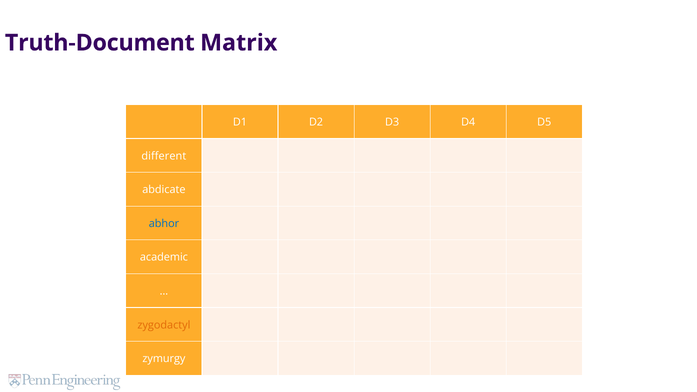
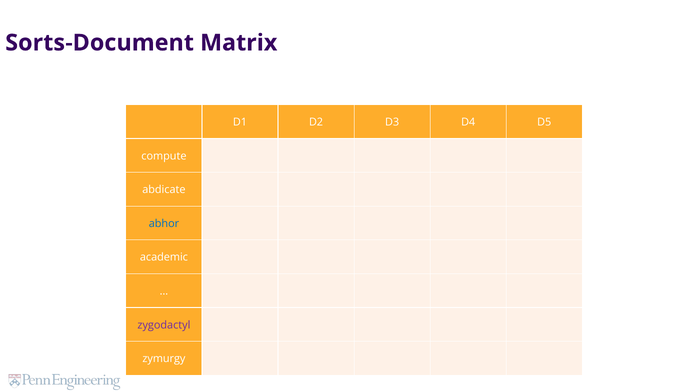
Truth-Document: Truth-Document -> Sorts-Document (100, 43)
different: different -> compute (164, 156)
zygodactyl colour: orange -> purple (164, 325)
